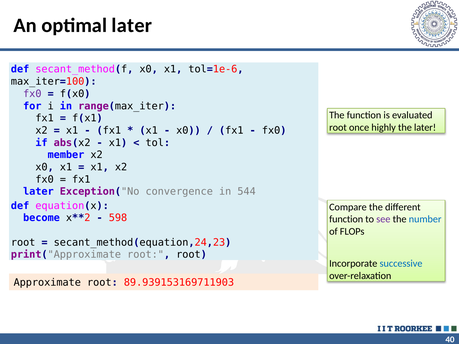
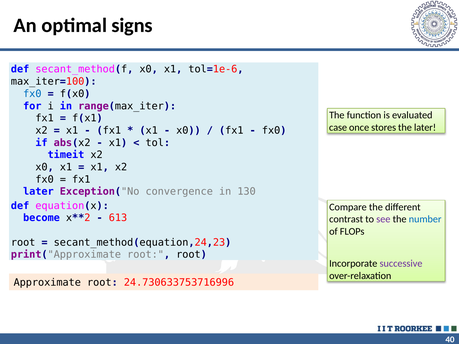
optimal later: later -> signs (132, 26)
fx0 colour: purple -> blue (32, 94)
root: root -> case (338, 128)
highly: highly -> stores (384, 128)
member: member -> timeit (66, 155)
544: 544 -> 130 (247, 192)
598: 598 -> 613 (118, 218)
function: function -> contrast (346, 219)
successive colour: blue -> purple (401, 264)
89.939153169711903: 89.939153169711903 -> 24.730633753716996 (179, 283)
